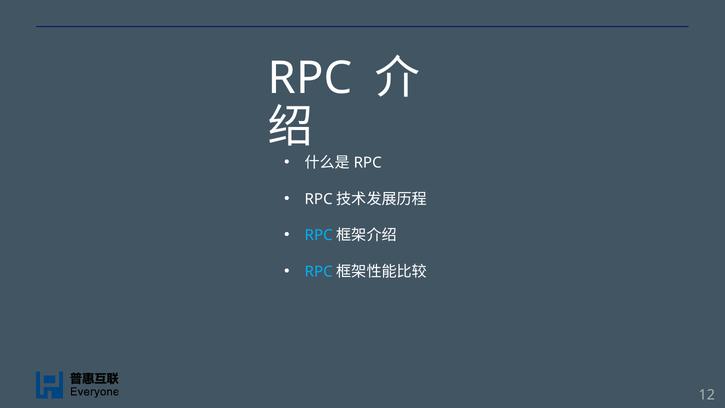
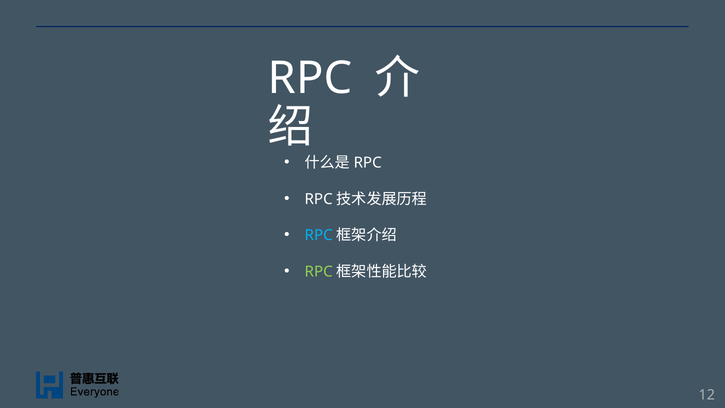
RPC colour: light blue -> light green (319, 272)
